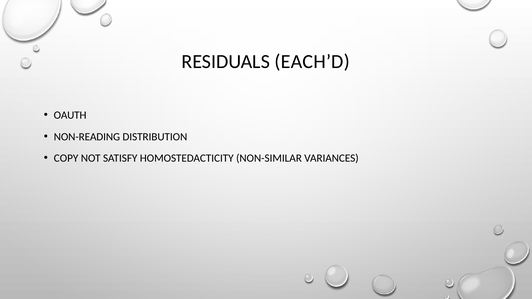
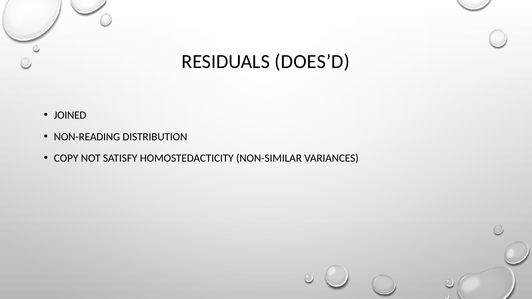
EACH’D: EACH’D -> DOES’D (312, 62)
OAUTH: OAUTH -> JOINED (70, 115)
